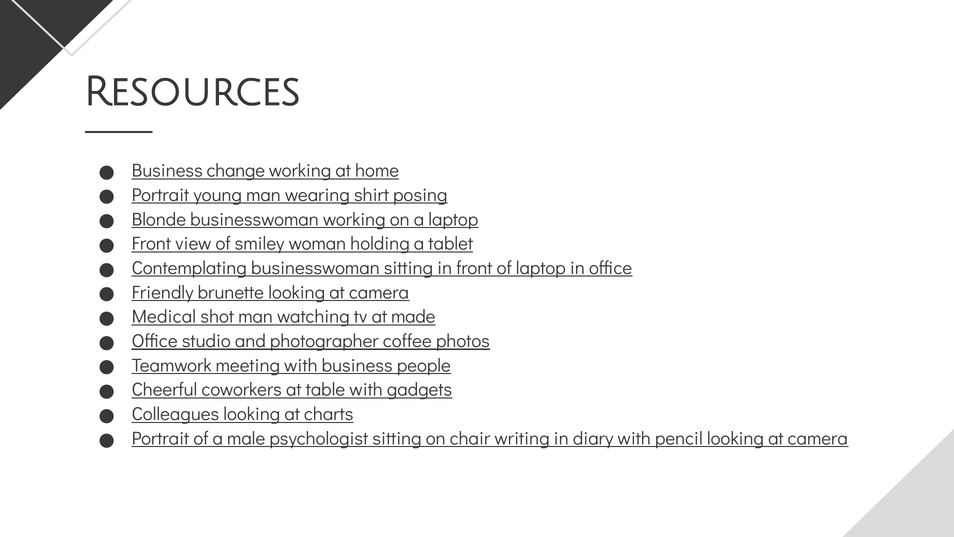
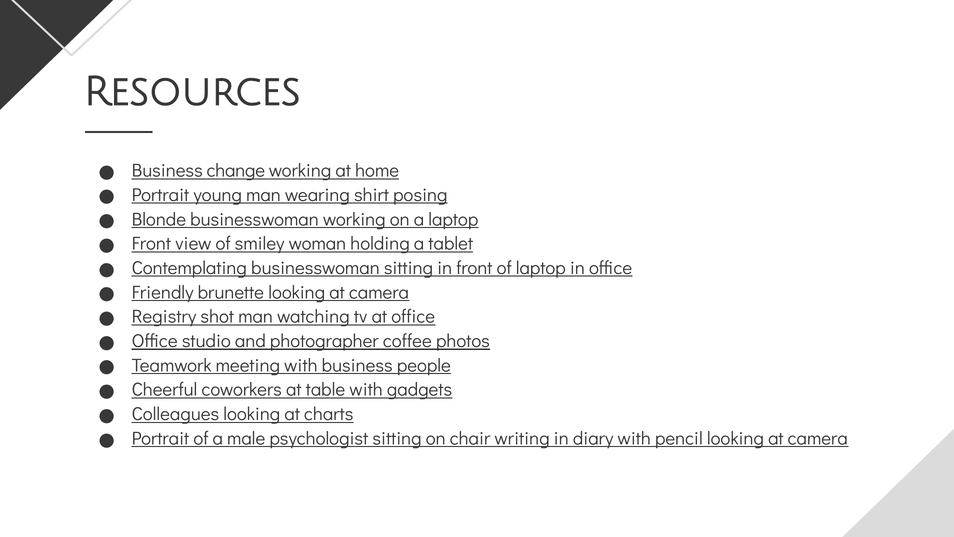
Medical: Medical -> Registry (164, 317)
at made: made -> office (413, 317)
